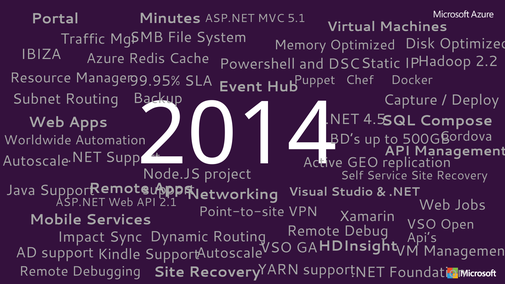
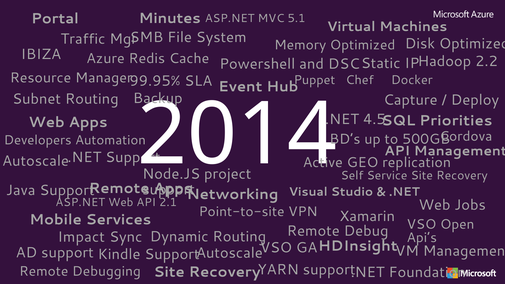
Compose: Compose -> Priorities (456, 121)
Worldwide: Worldwide -> Developers (38, 140)
